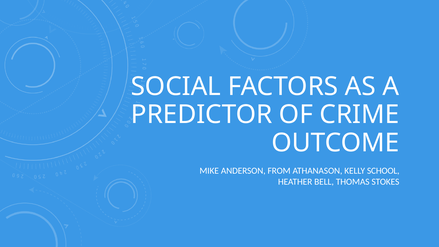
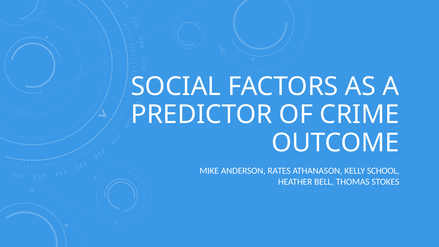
FROM: FROM -> RATES (279, 171)
